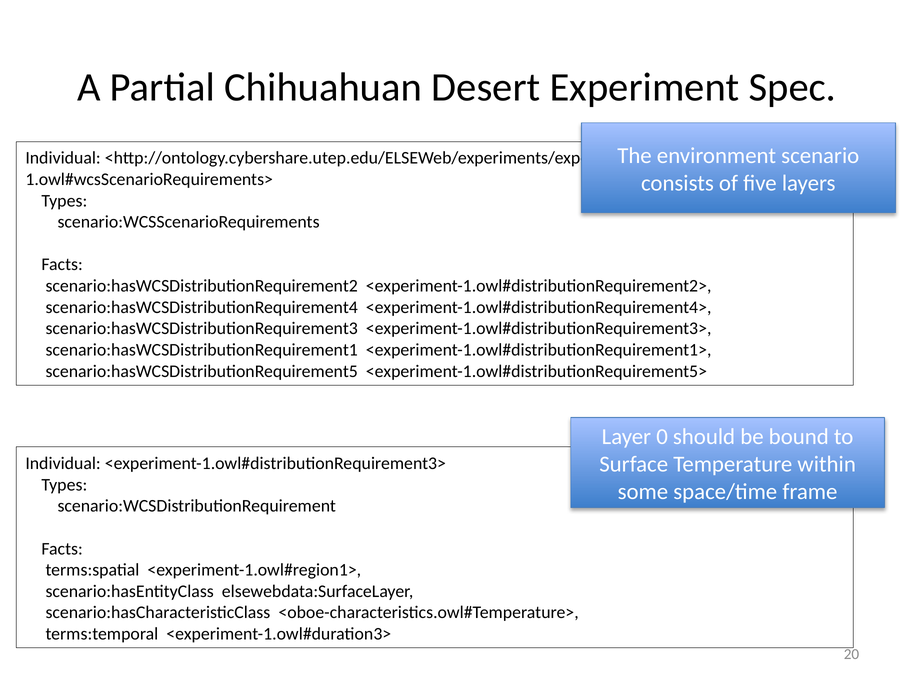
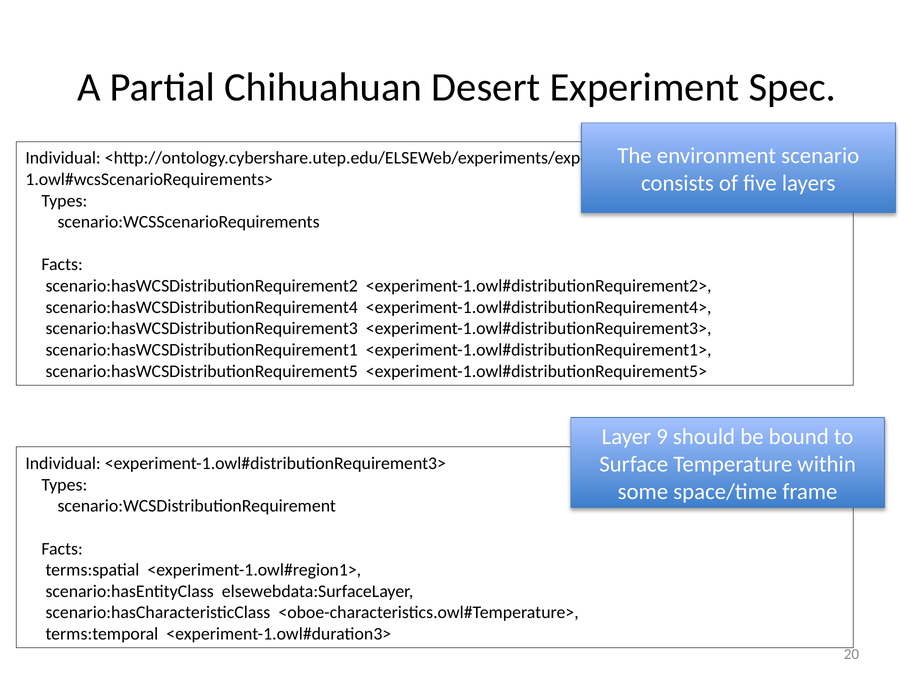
0: 0 -> 9 (662, 437)
